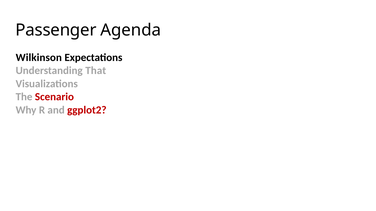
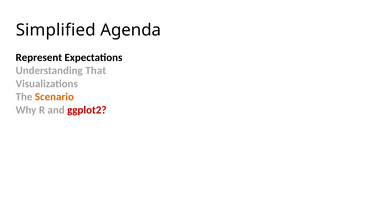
Passenger: Passenger -> Simplified (56, 30)
Wilkinson: Wilkinson -> Represent (39, 58)
Scenario colour: red -> orange (54, 97)
